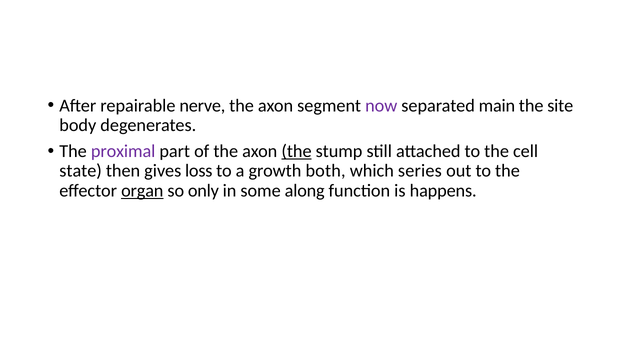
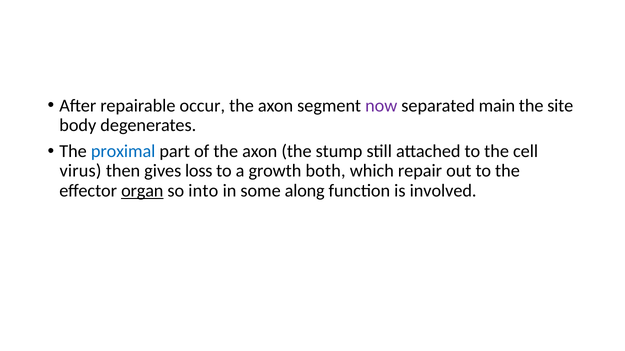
nerve: nerve -> occur (202, 106)
proximal colour: purple -> blue (123, 152)
the underline: present -> none (297, 152)
state: state -> virus (81, 171)
series: series -> repair (420, 171)
only: only -> into (203, 191)
happens: happens -> involved (443, 191)
